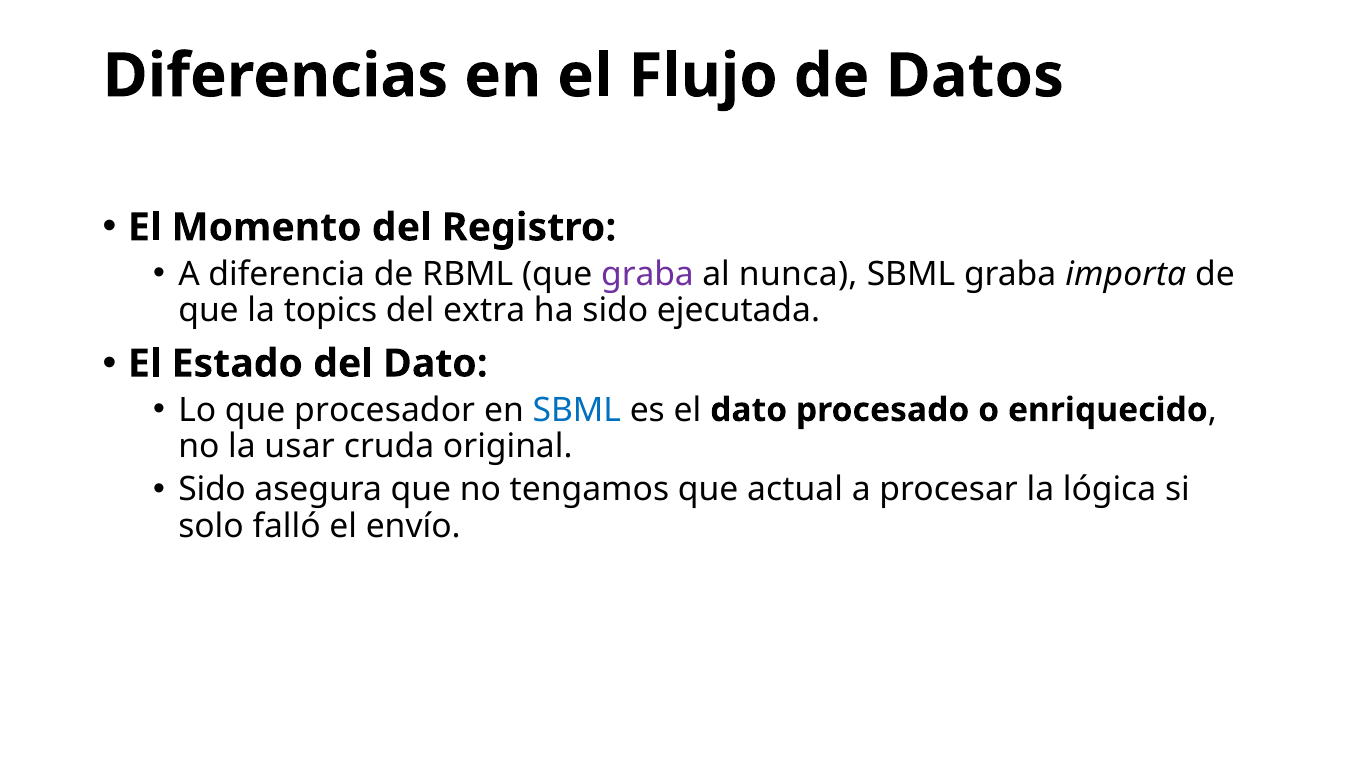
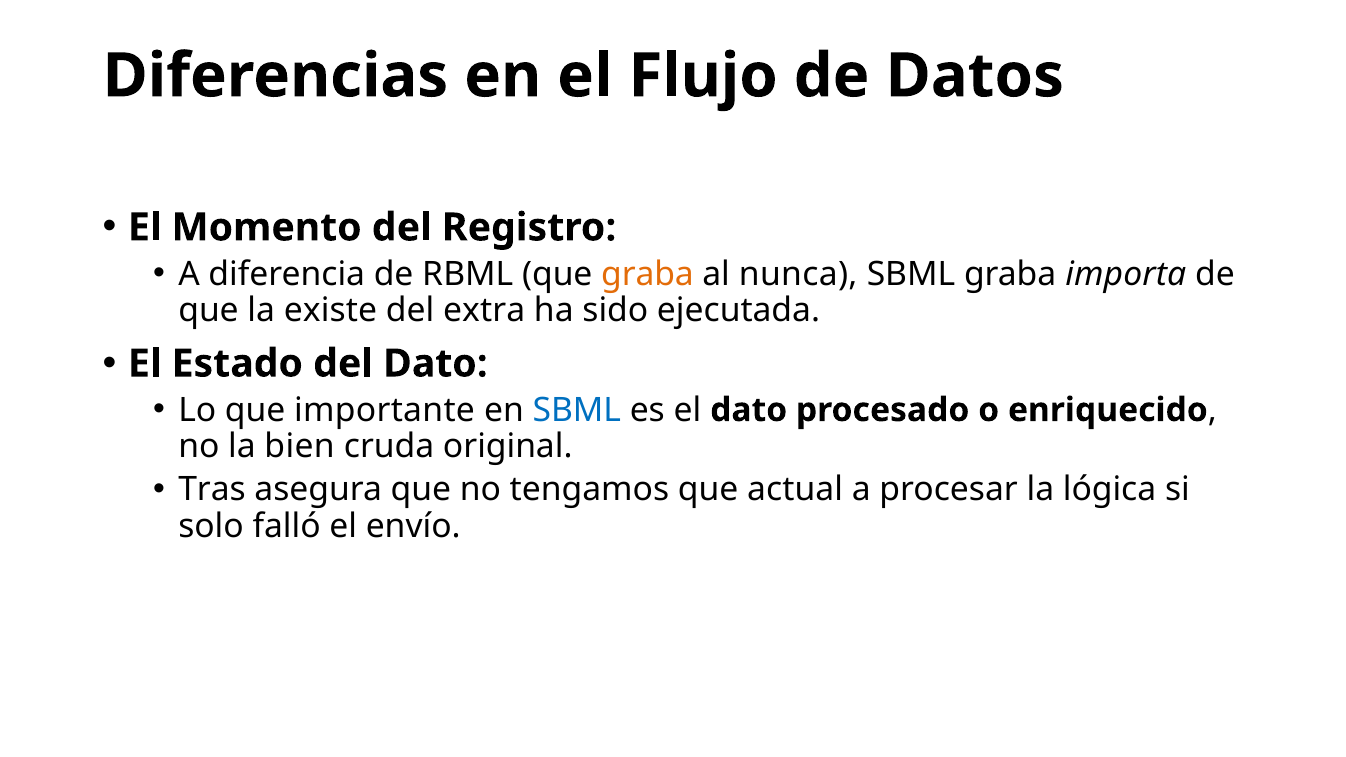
graba colour: purple -> orange (648, 274)
topics: topics -> existe (330, 310)
procesador: procesador -> importante (385, 410)
usar: usar -> bien (300, 446)
Sido: Sido -> Tras (212, 490)
